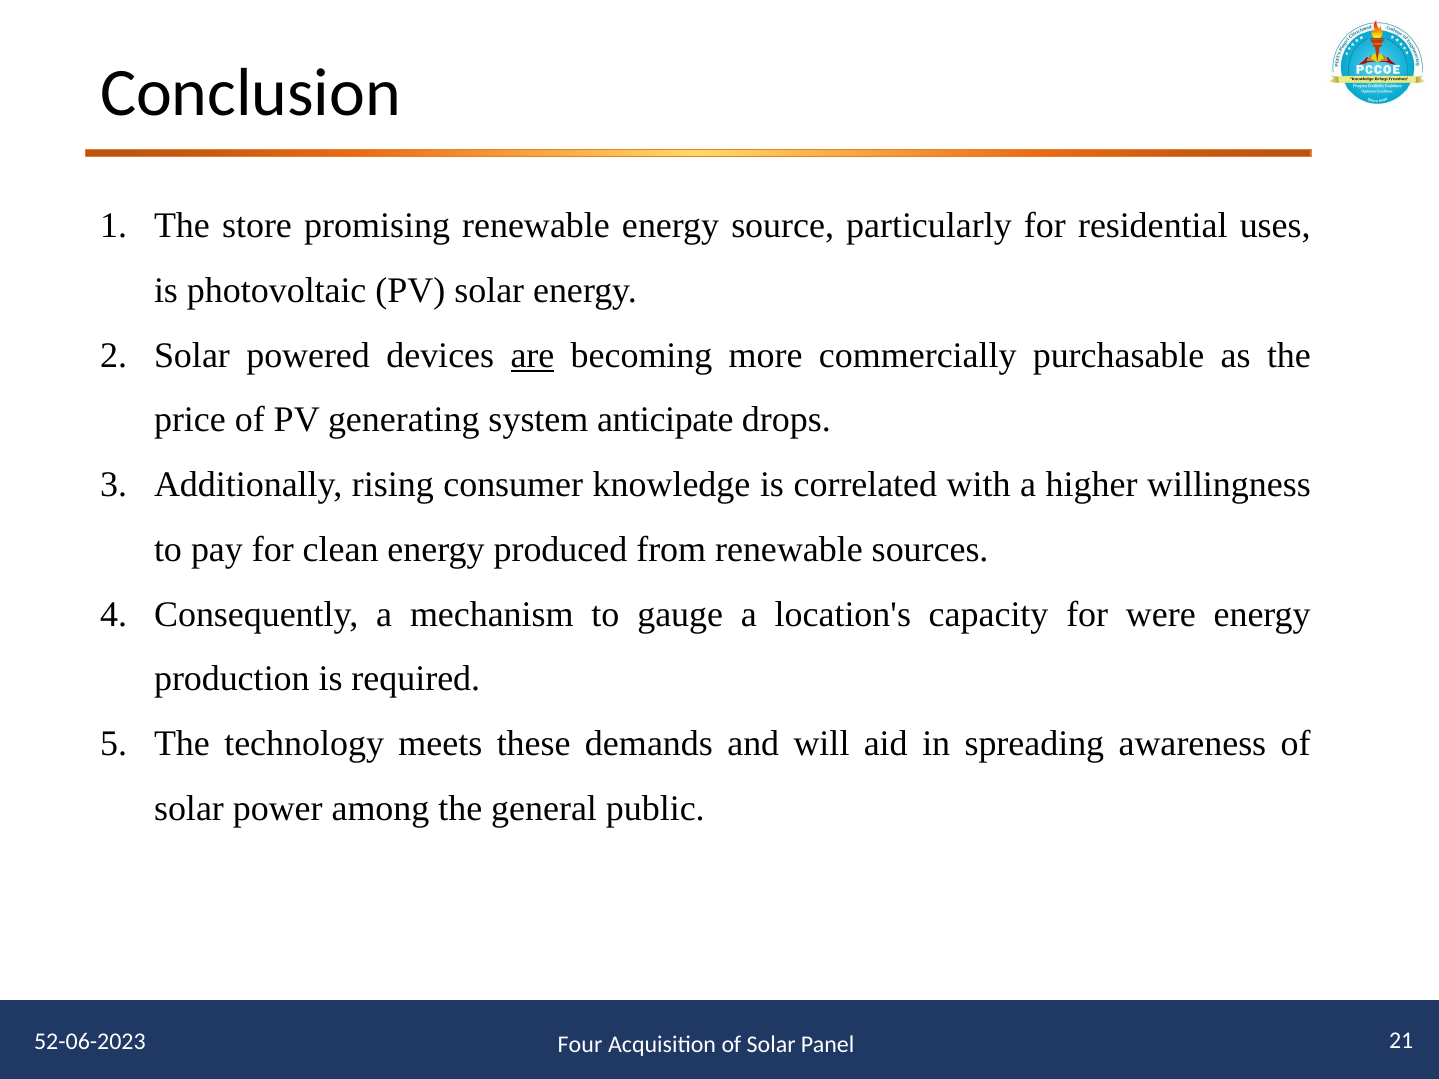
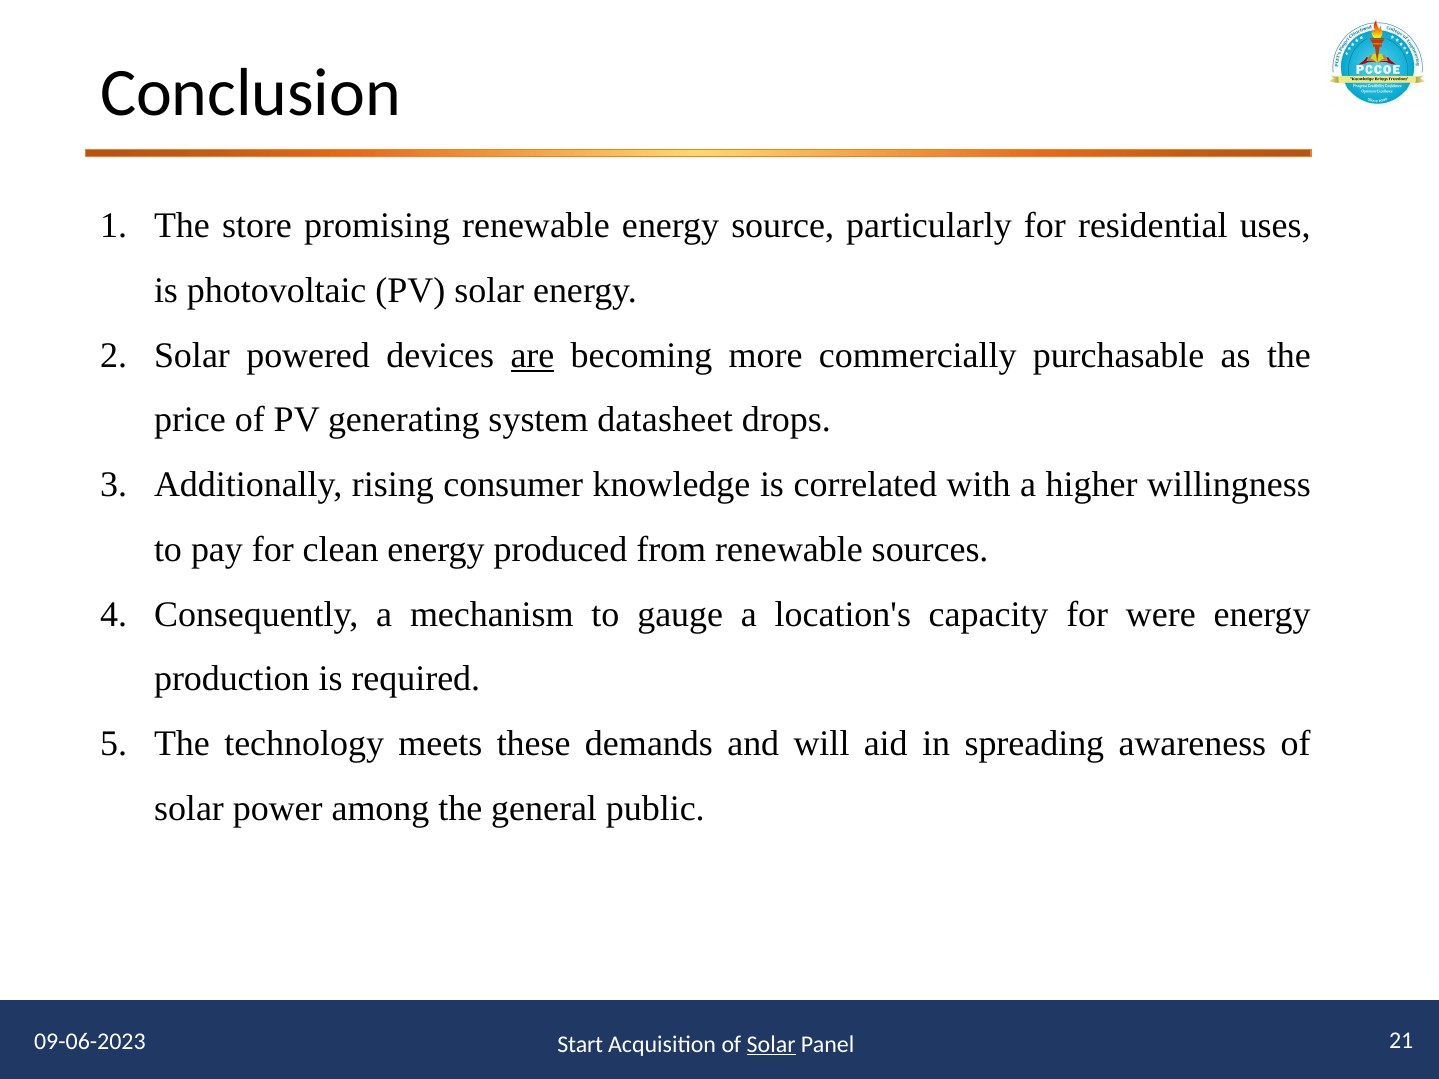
anticipate: anticipate -> datasheet (665, 420)
52-06-2023: 52-06-2023 -> 09-06-2023 (90, 1041)
Four: Four -> Start (580, 1045)
Solar underline: none -> present (771, 1045)
